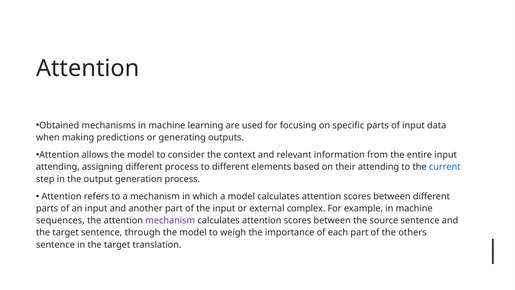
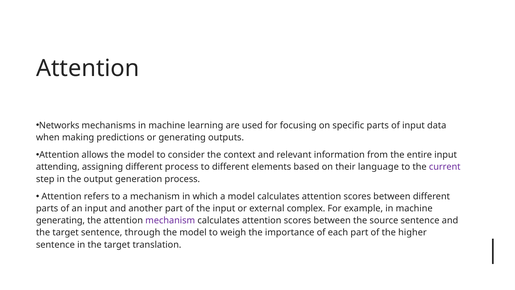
Obtained: Obtained -> Networks (59, 125)
their attending: attending -> language (378, 167)
current colour: blue -> purple (445, 167)
sequences: sequences -> generating (60, 220)
others: others -> higher (412, 232)
